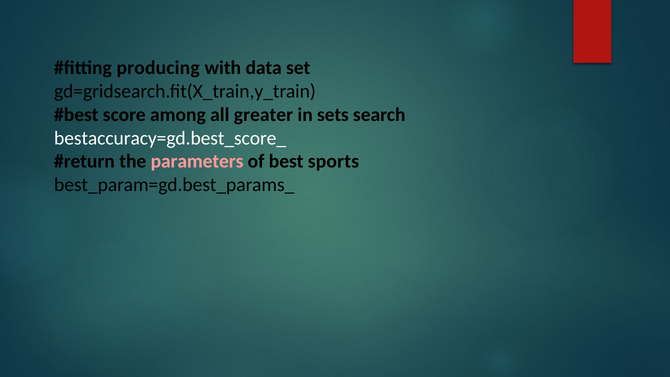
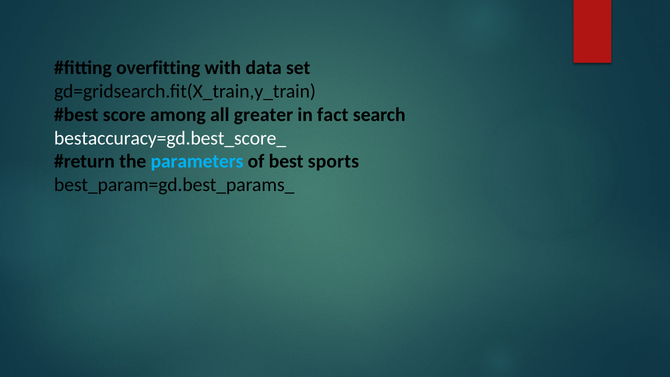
producing: producing -> overfitting (158, 68)
sets: sets -> fact (333, 115)
parameters colour: pink -> light blue (197, 161)
